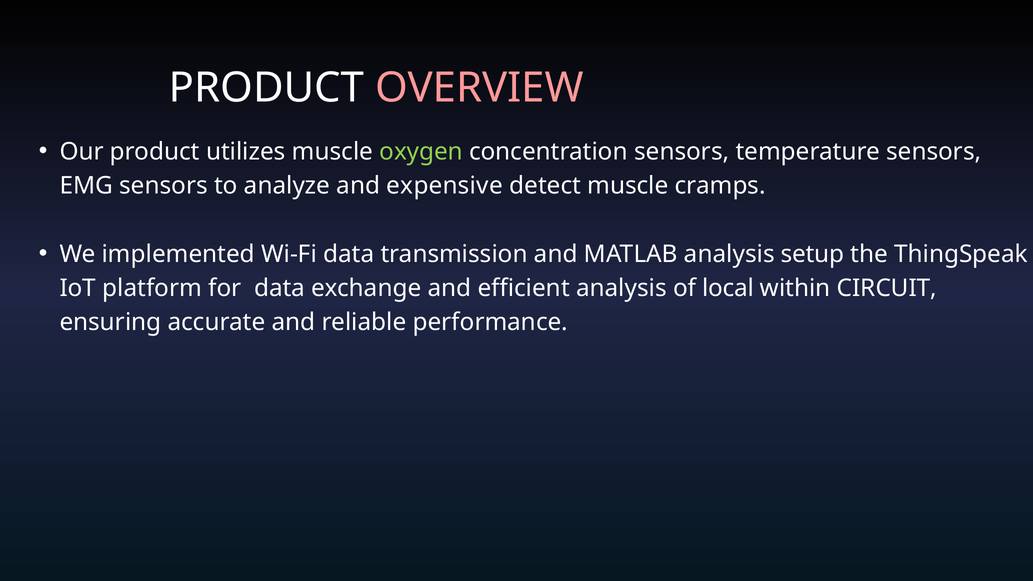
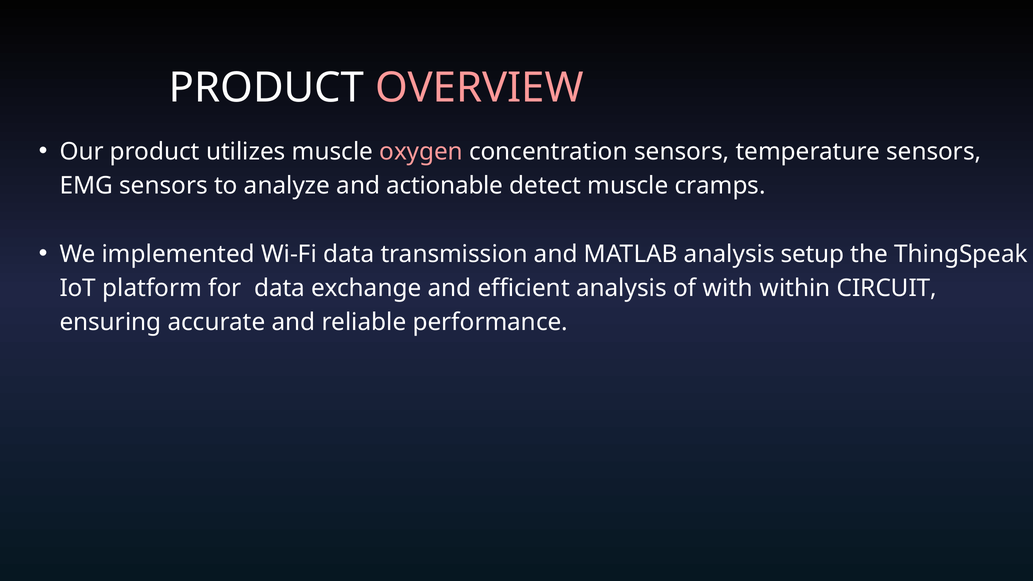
oxygen colour: light green -> pink (421, 152)
expensive: expensive -> actionable (445, 186)
local: local -> with (728, 288)
